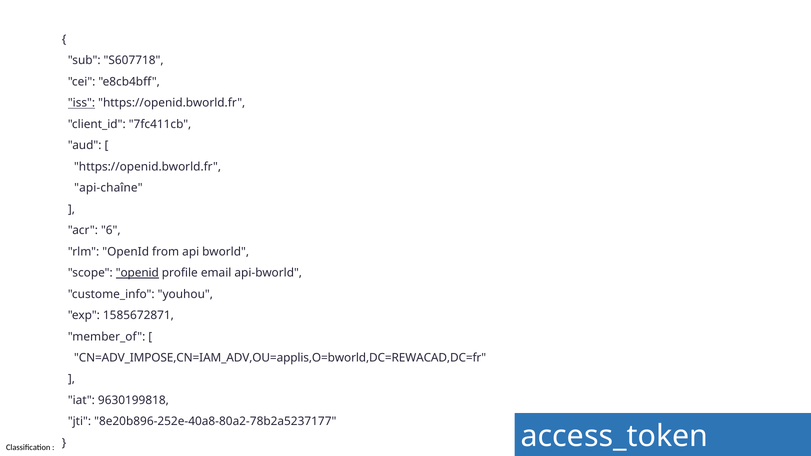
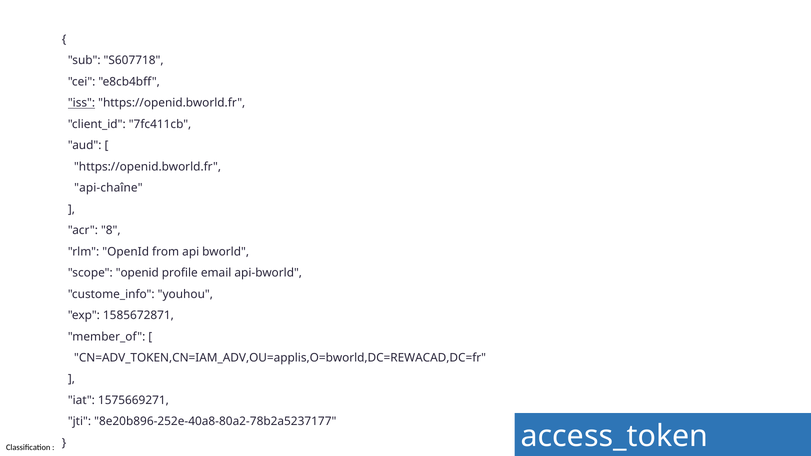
6: 6 -> 8 (111, 231)
openid underline: present -> none (137, 273)
CN=ADV_IMPOSE,CN=IAM_ADV,OU=applis,O=bworld,DC=REWACAD,DC=fr: CN=ADV_IMPOSE,CN=IAM_ADV,OU=applis,O=bworld,DC=REWACAD,DC=fr -> CN=ADV_TOKEN,CN=IAM_ADV,OU=applis,O=bworld,DC=REWACAD,DC=fr (280, 358)
9630199818: 9630199818 -> 1575669271 (133, 400)
